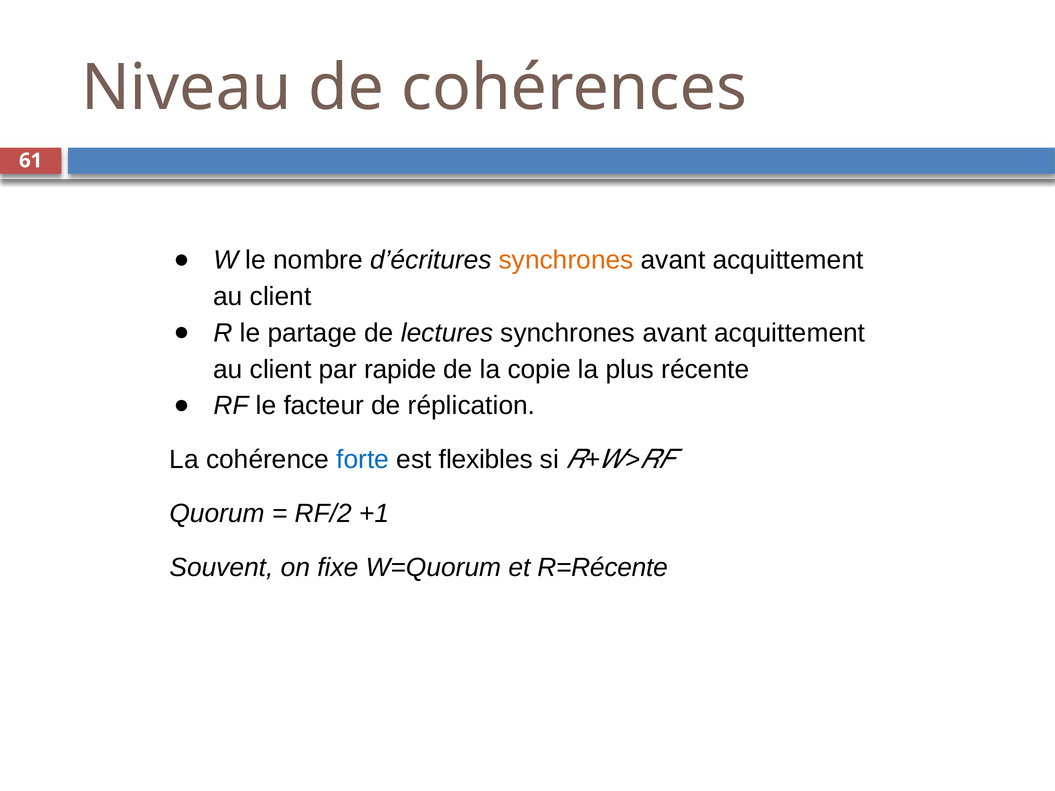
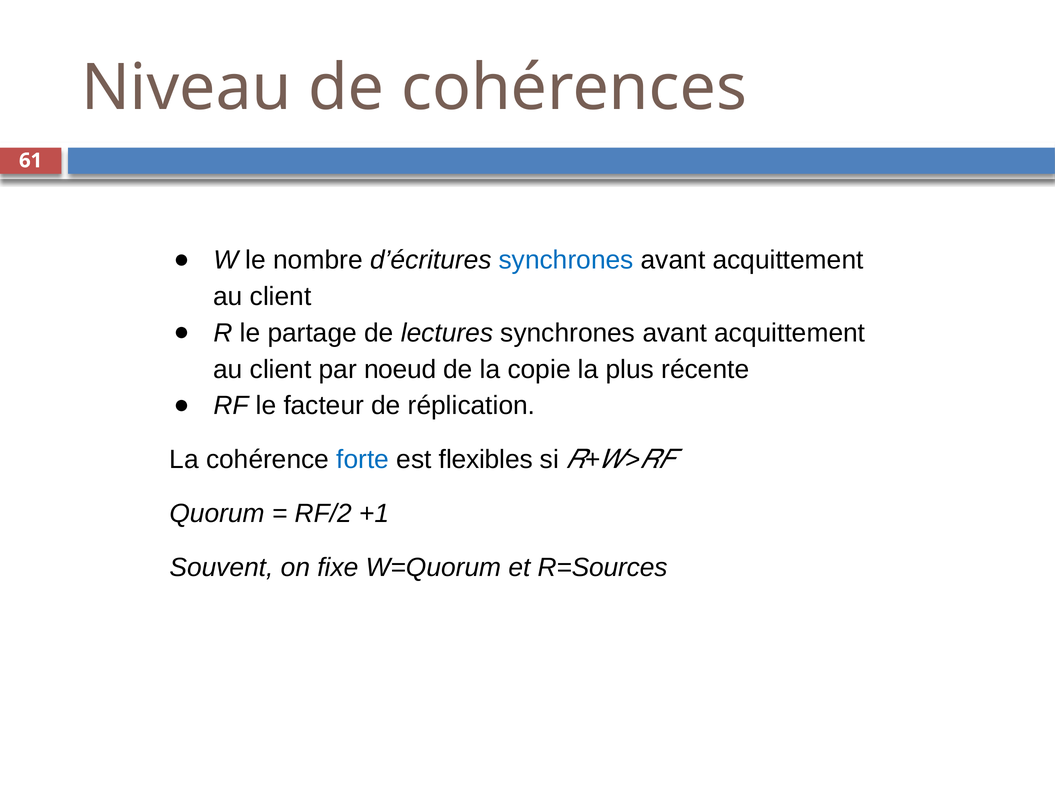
synchrones colour: orange -> blue (566, 260)
rapide: rapide -> noeud (400, 370)
R=Récente: R=Récente -> R=Sources (603, 568)
